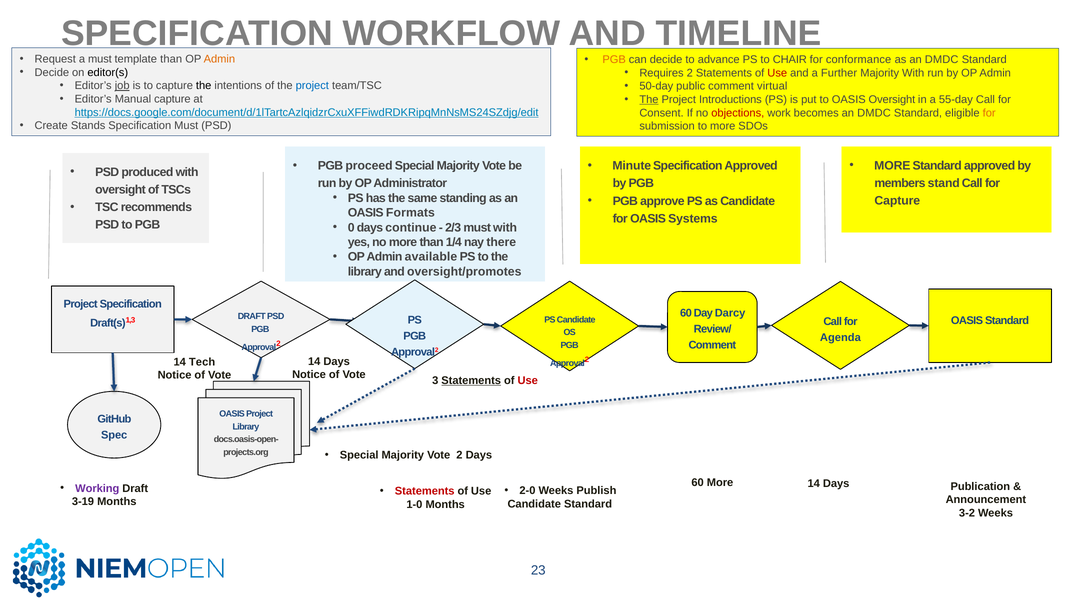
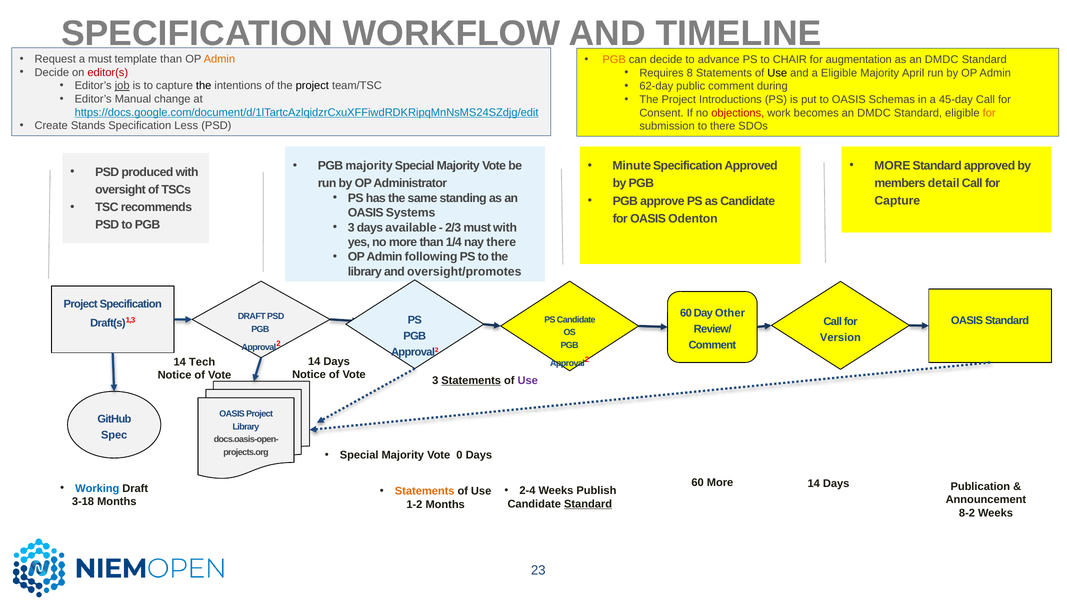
conformance: conformance -> augmentation (859, 60)
editor(s colour: black -> red (108, 72)
Requires 2: 2 -> 8 (690, 73)
Use colour: red -> black (777, 73)
a Further: Further -> Eligible (839, 73)
Majority With: With -> April (913, 73)
project colour: blue -> black (312, 86)
50-day: 50-day -> 62-day (656, 86)
virtual: virtual -> during (772, 86)
Manual capture: capture -> change (172, 99)
The underline: present -> none (649, 100)
OASIS Oversight: Oversight -> Schemas (892, 100)
55-day: 55-day -> 45-day (956, 100)
Specification Must: Must -> Less (186, 126)
to more: more -> there (723, 126)
PGB proceed: proceed -> majority (369, 166)
stand: stand -> detail (944, 183)
Formats: Formats -> Systems (411, 213)
Systems: Systems -> Odenton (693, 219)
0: 0 -> 3 (351, 228)
continue: continue -> available (411, 228)
available: available -> following (431, 257)
Darcy: Darcy -> Other (730, 313)
Agenda: Agenda -> Version (840, 338)
Use colour: red -> purple (528, 381)
Vote 2: 2 -> 0 (459, 455)
Working colour: purple -> blue (97, 489)
2-0: 2-0 -> 2-4 (527, 491)
Statements colour: red -> orange (425, 491)
3-19: 3-19 -> 3-18 (83, 502)
Standard underline: none -> present (588, 504)
1-0: 1-0 -> 1-2 (414, 505)
3-2: 3-2 -> 8-2 (967, 513)
